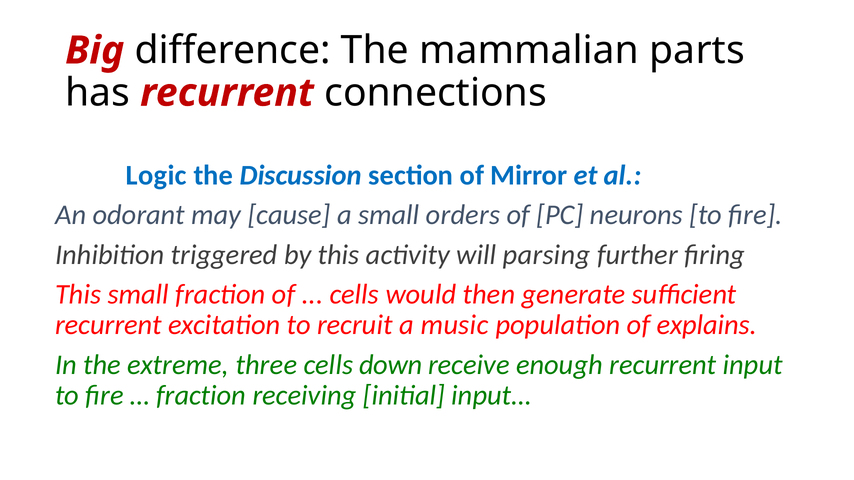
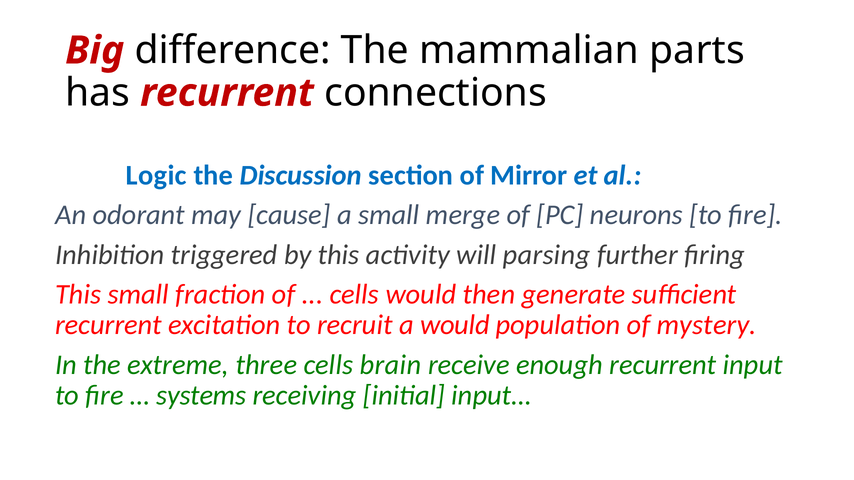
orders: orders -> merge (463, 215)
a music: music -> would (455, 325)
explains: explains -> mystery (707, 325)
down: down -> brain (391, 365)
fraction: fraction -> systems (201, 396)
